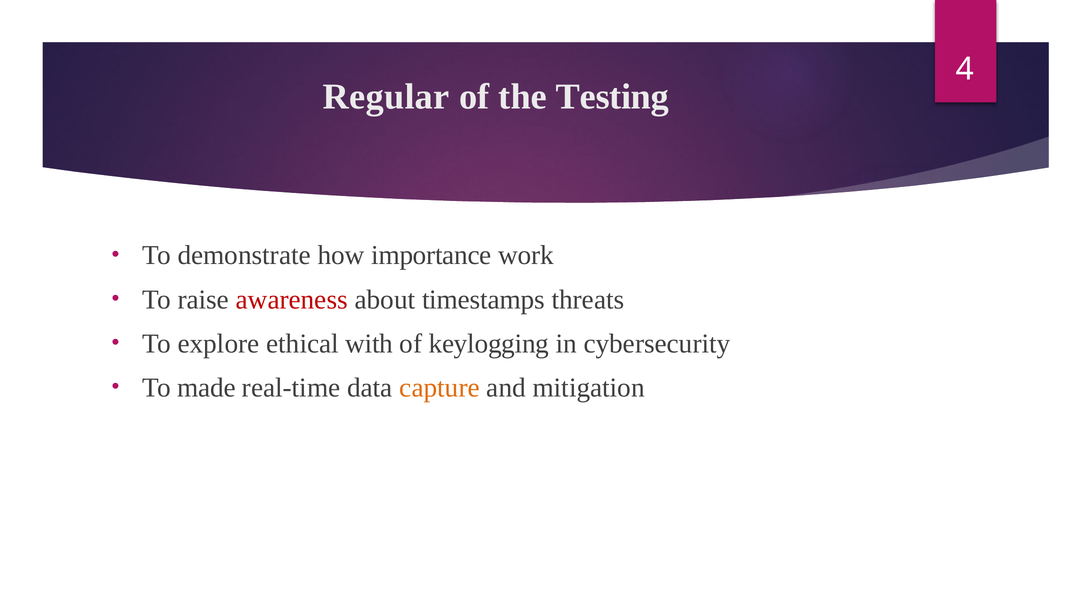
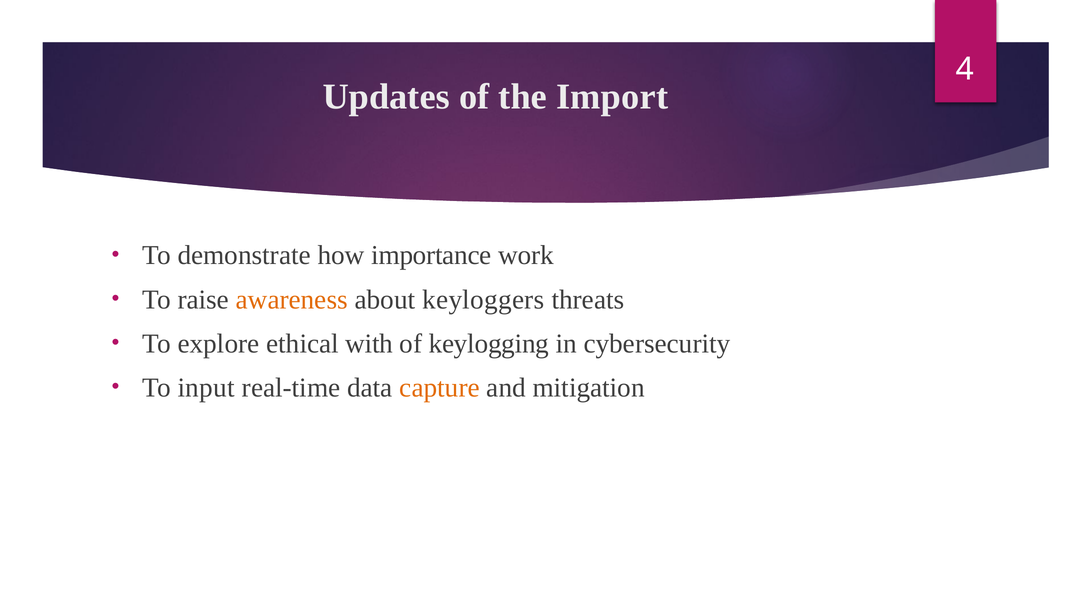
Regular: Regular -> Updates (386, 97)
Testing: Testing -> Import (612, 97)
awareness colour: red -> orange (292, 300)
timestamps: timestamps -> keyloggers (483, 300)
made: made -> input (206, 388)
